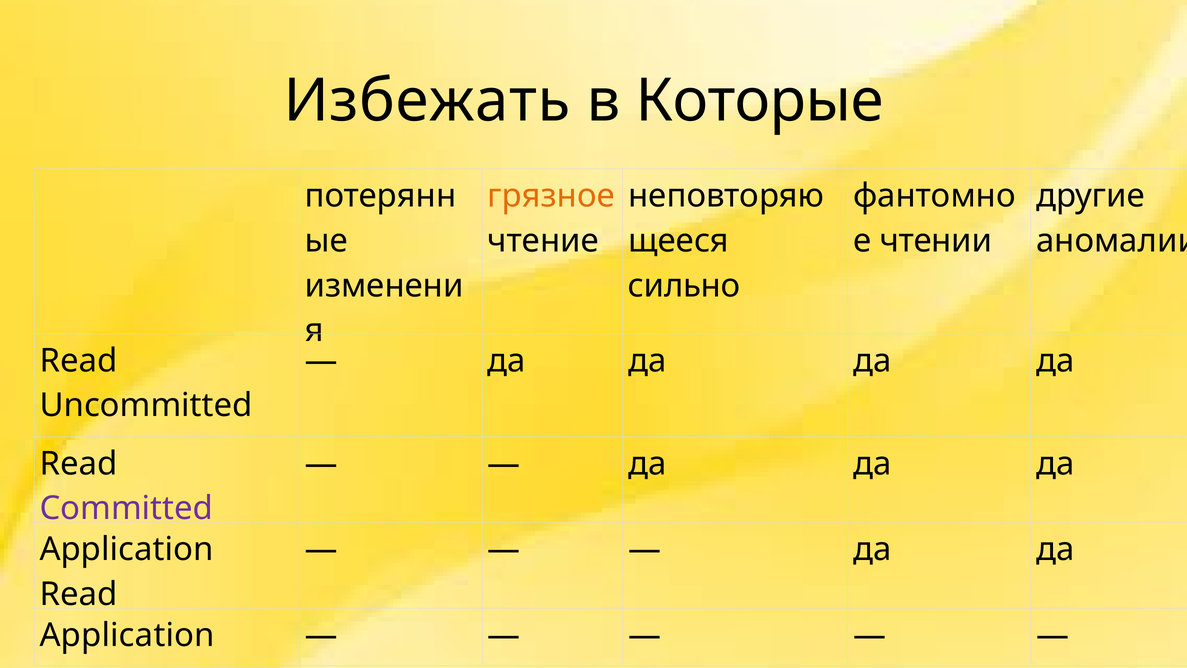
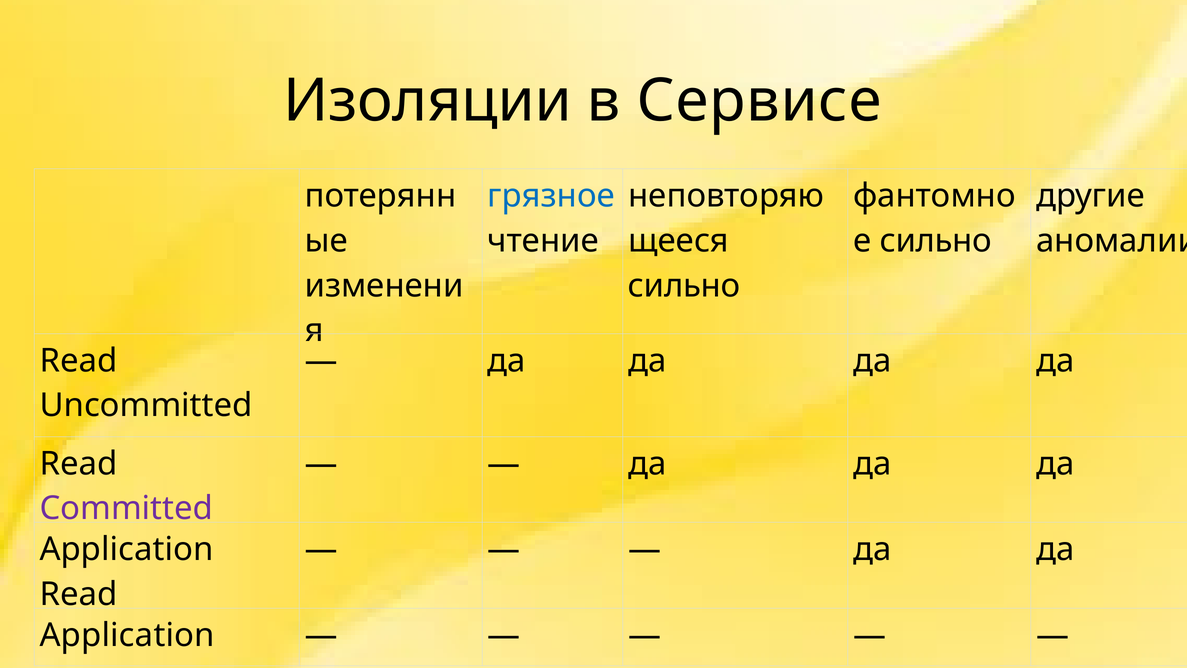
Избежать: Избежать -> Изоляции (427, 101)
Которые: Которые -> Сервисе (759, 101)
грязное colour: orange -> blue (551, 196)
чтении: чтении -> сильно (936, 241)
